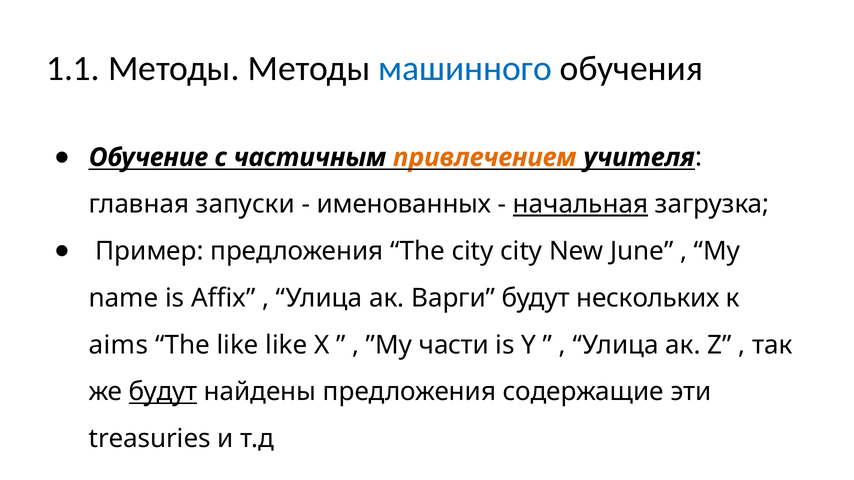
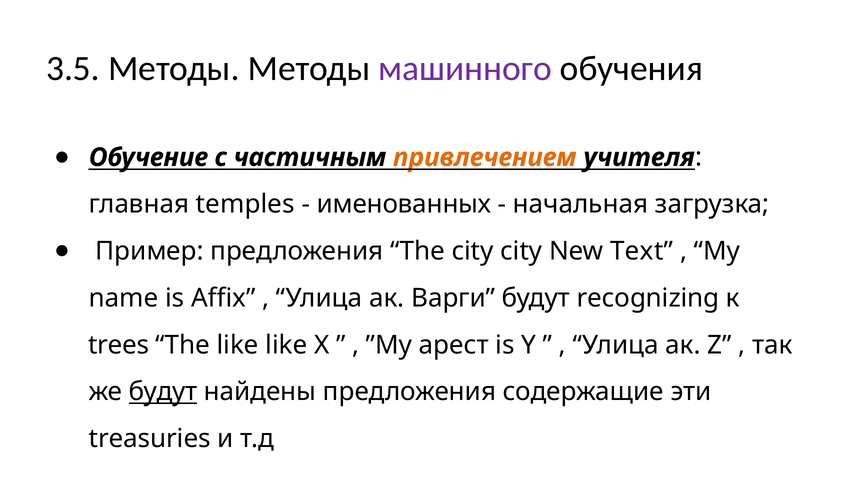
1.1: 1.1 -> 3.5 (73, 68)
машинного colour: blue -> purple (465, 68)
запуски: запуски -> temples (245, 204)
начальная underline: present -> none (581, 204)
June: June -> Text (642, 251)
нескольких: нескольких -> recognizing (648, 298)
aims: aims -> trees (119, 345)
части: части -> арест (454, 345)
